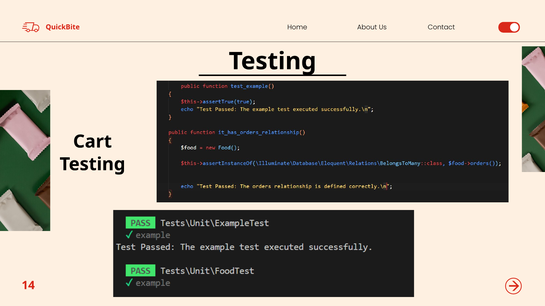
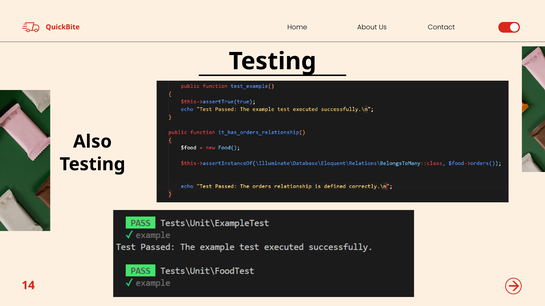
Cart: Cart -> Also (92, 142)
